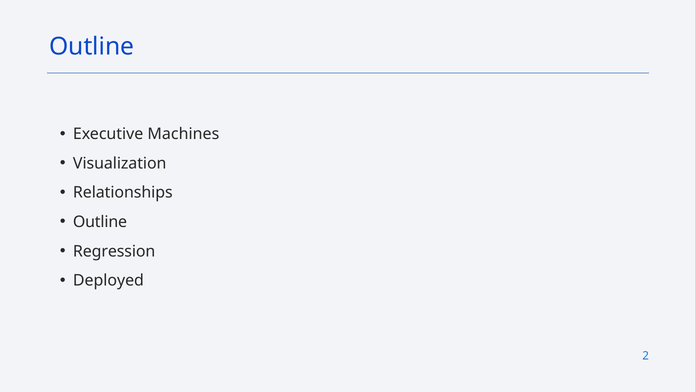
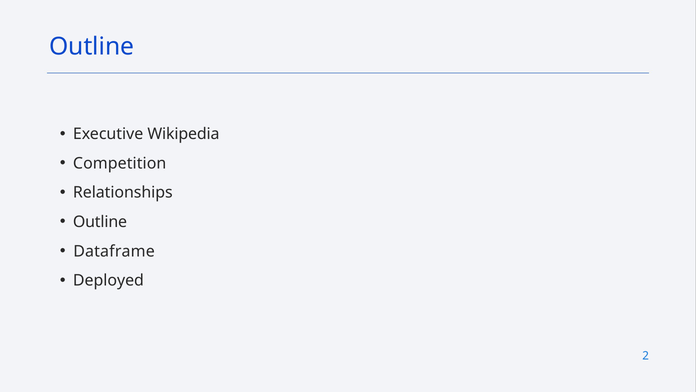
Machines: Machines -> Wikipedia (183, 134)
Visualization: Visualization -> Competition (120, 163)
Regression: Regression -> Dataframe (114, 251)
